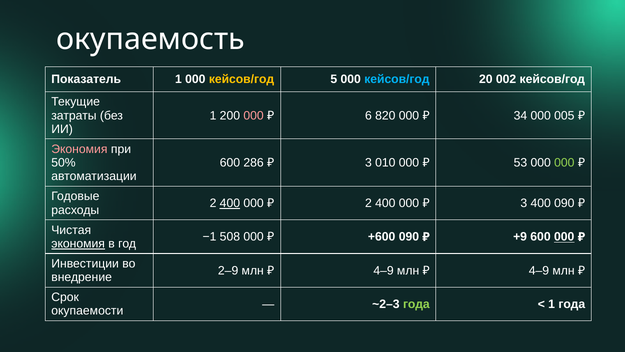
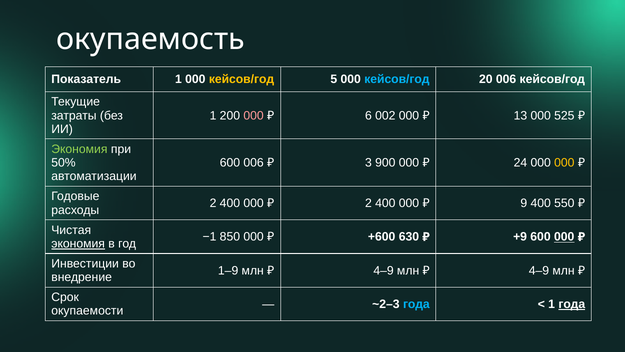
20 002: 002 -> 006 (506, 79)
820: 820 -> 002 (385, 115)
34: 34 -> 13 (520, 115)
005: 005 -> 525 (564, 115)
Экономия colour: pink -> light green (79, 149)
600 286: 286 -> 006 (254, 163)
010: 010 -> 900 (385, 163)
53: 53 -> 24 (520, 163)
000 colour: light green -> yellow (564, 163)
400 underline: present -> none (230, 203)
3: 3 -> 9 (524, 203)
400 090: 090 -> 550 (564, 203)
508: 508 -> 850 (230, 237)
+600 090: 090 -> 630 (409, 237)
2–9: 2–9 -> 1–9 (228, 270)
года colour: light green -> light blue (416, 304)
года underline: none -> present (572, 304)
